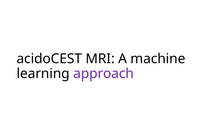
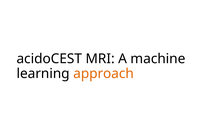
approach colour: purple -> orange (104, 73)
